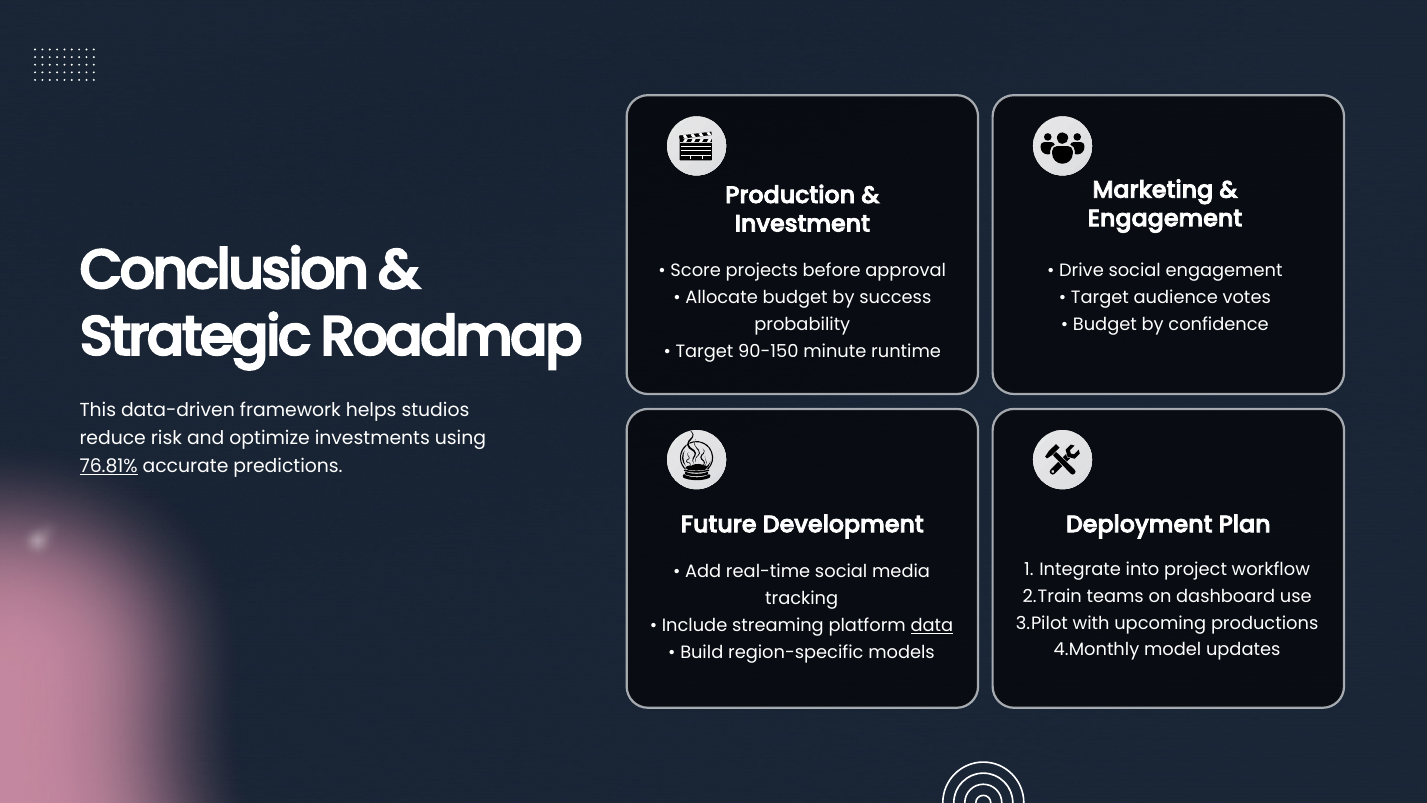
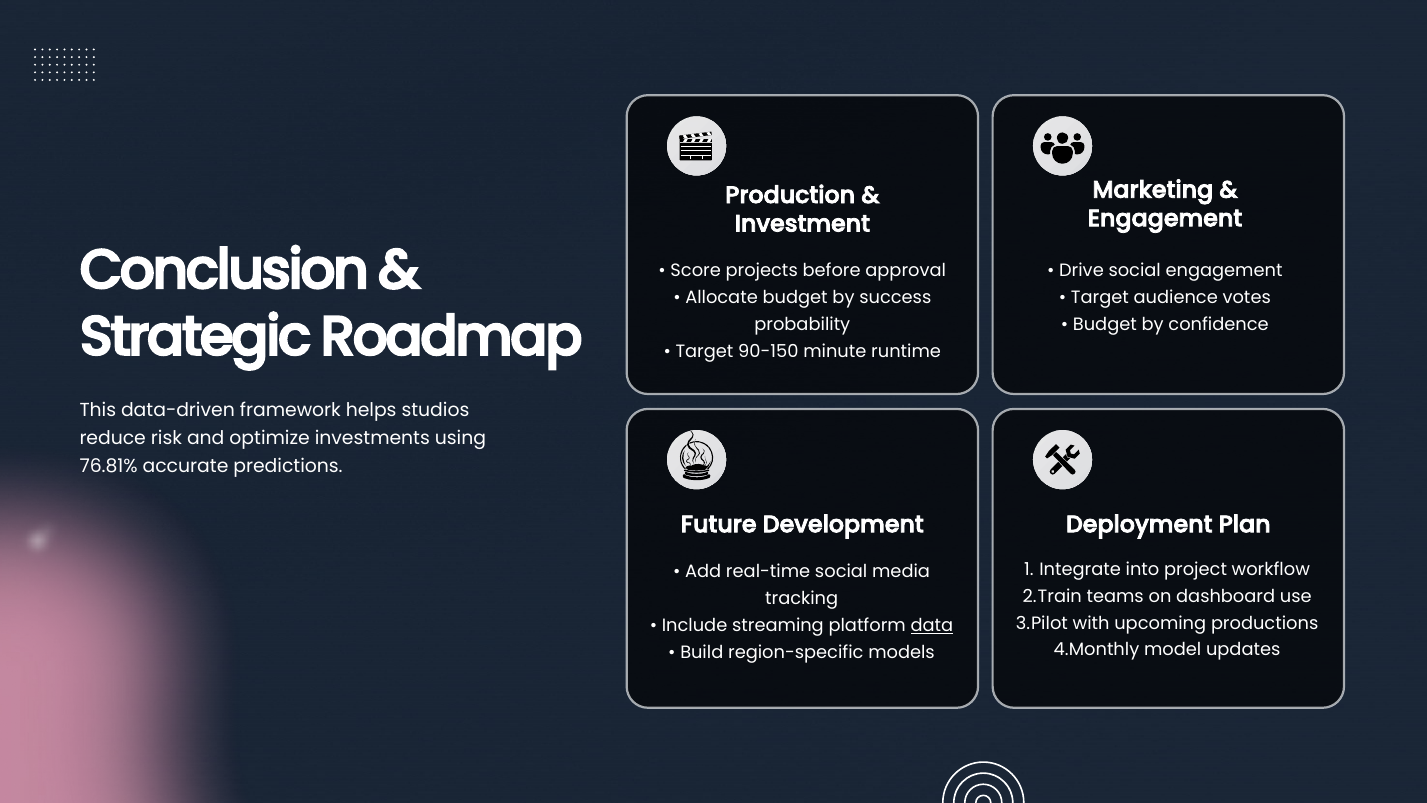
76.81% underline: present -> none (109, 466)
